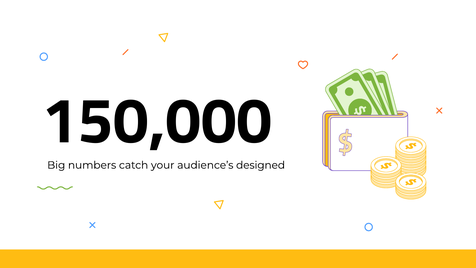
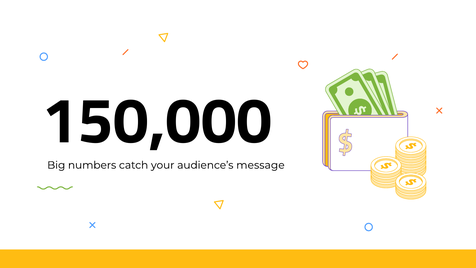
designed: designed -> message (260, 165)
